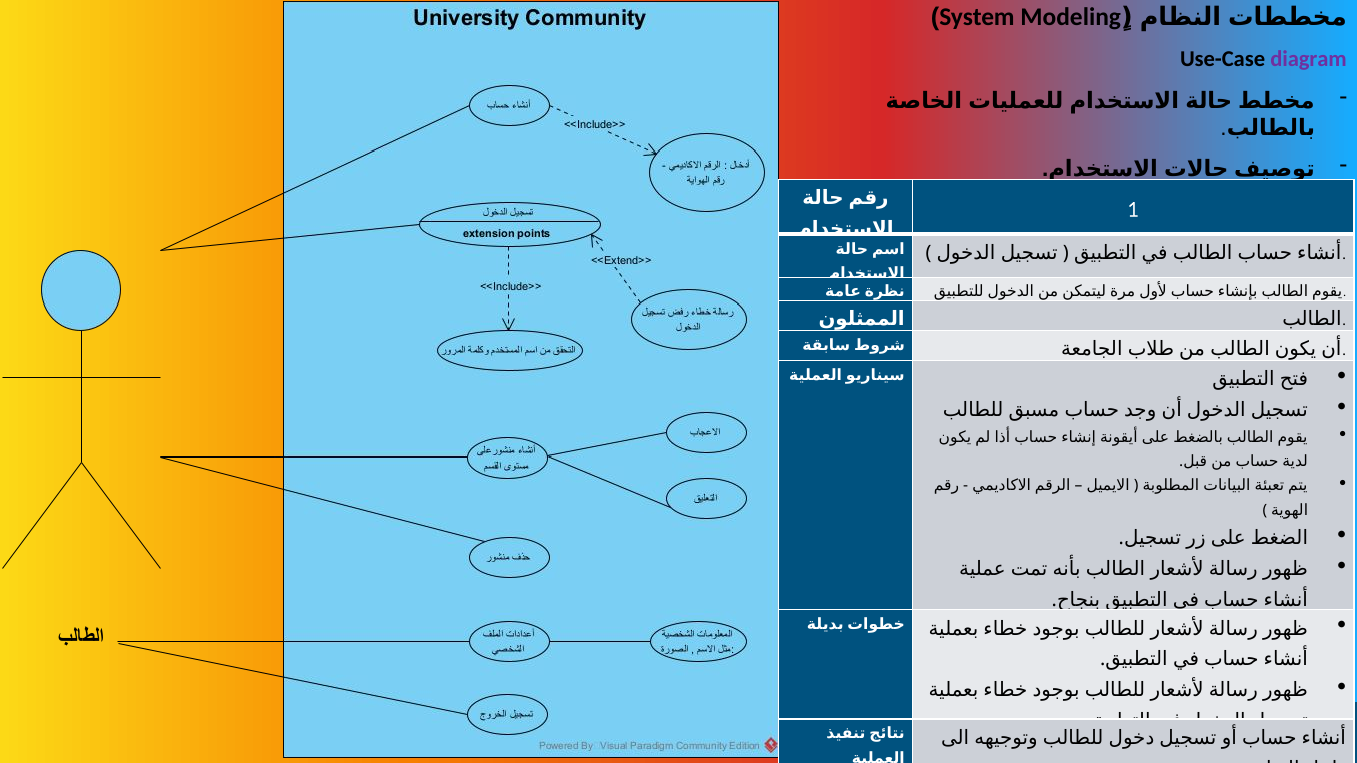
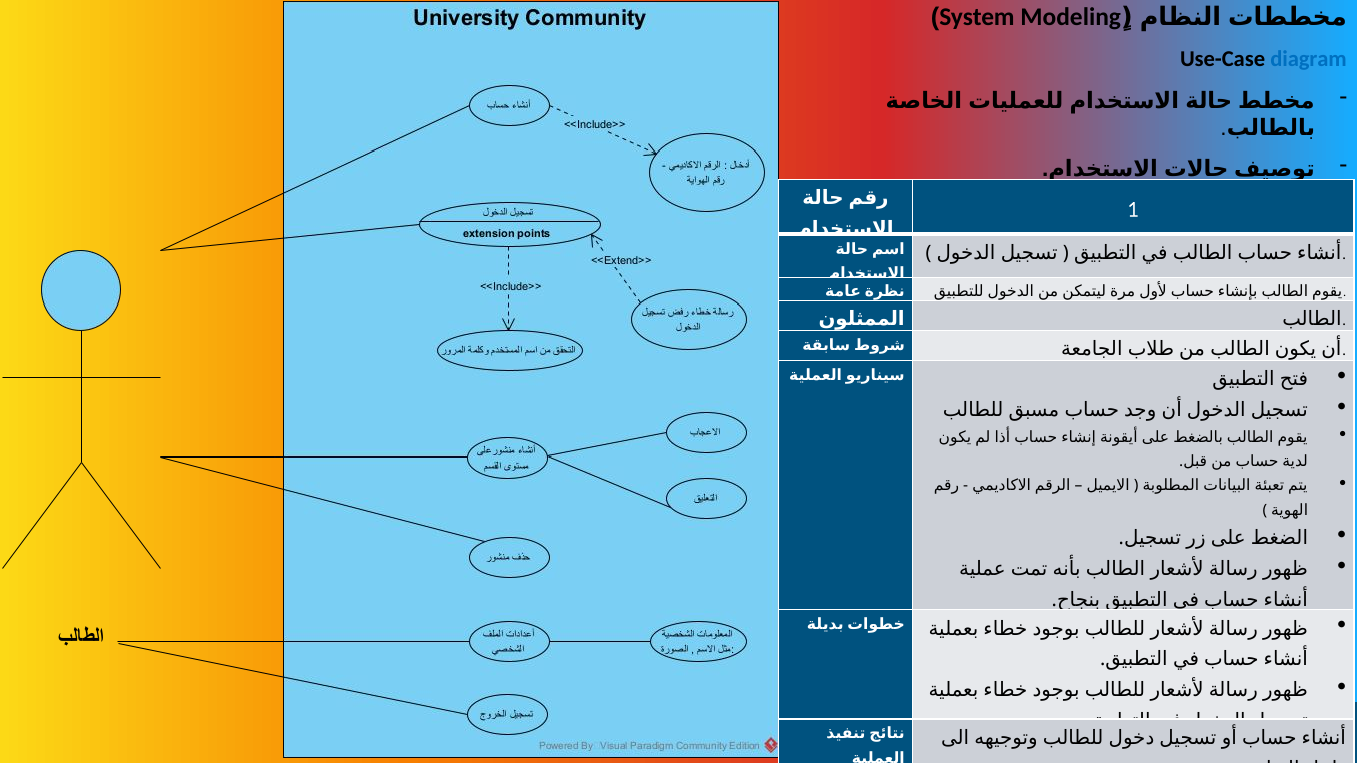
diagram colour: purple -> blue (1309, 60)
